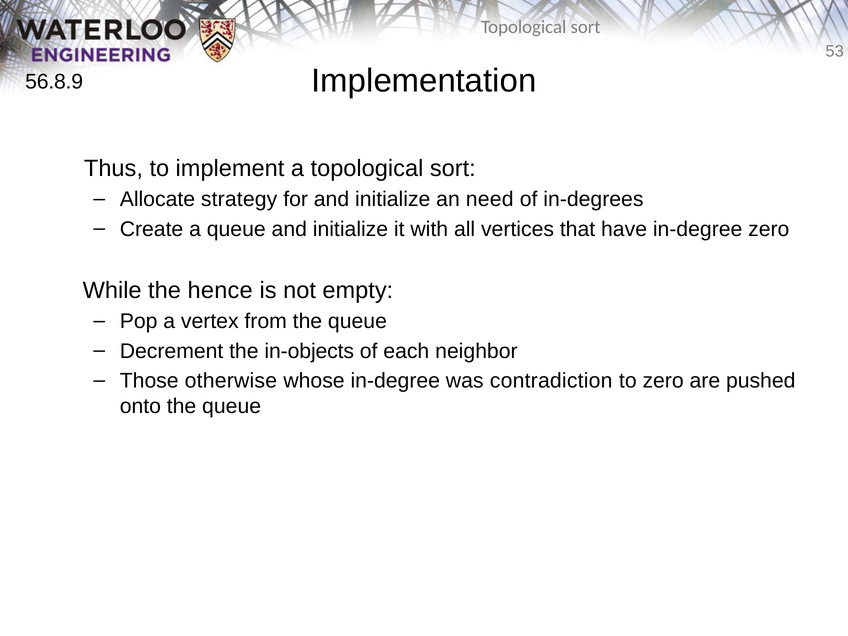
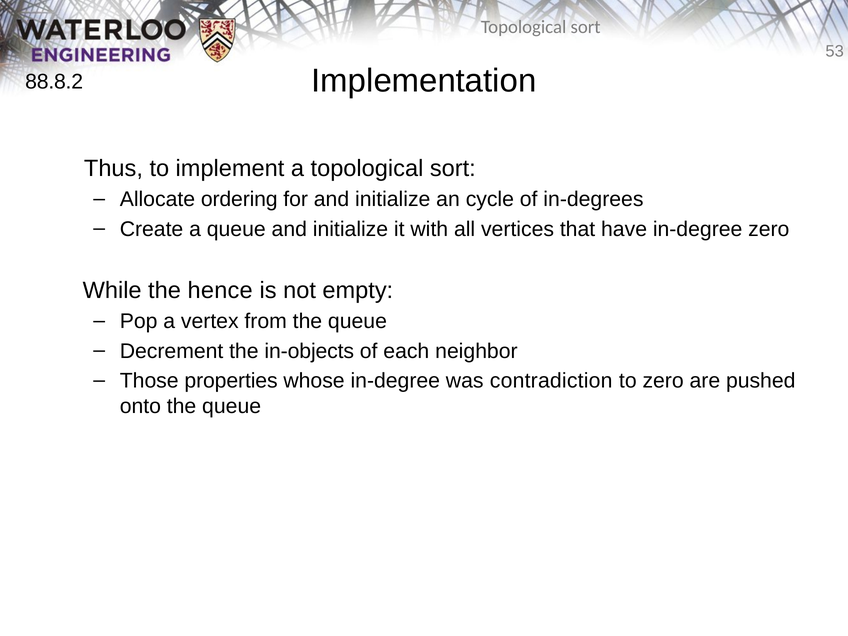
56.8.9: 56.8.9 -> 88.8.2 (54, 82)
strategy: strategy -> ordering (239, 199)
need: need -> cycle (490, 199)
otherwise: otherwise -> properties (231, 381)
